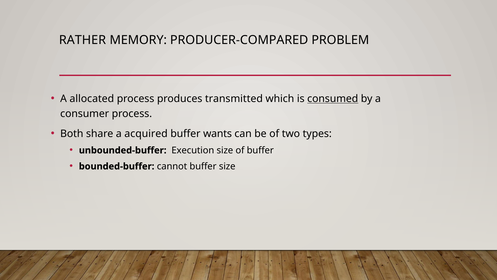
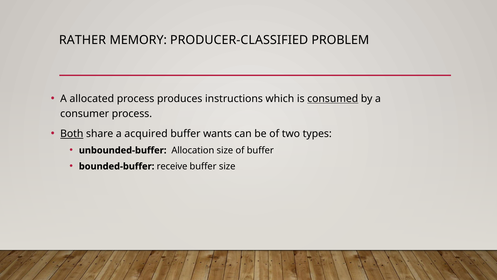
PRODUCER-COMPARED: PRODUCER-COMPARED -> PRODUCER-CLASSIFIED (239, 40)
transmitted: transmitted -> instructions (234, 99)
Both underline: none -> present (72, 134)
Execution: Execution -> Allocation (193, 150)
cannot: cannot -> receive (172, 166)
